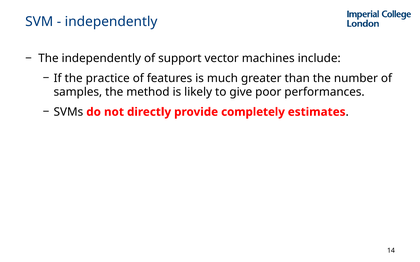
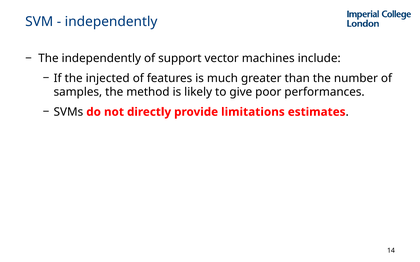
practice: practice -> injected (108, 78)
completely: completely -> limitations (253, 112)
